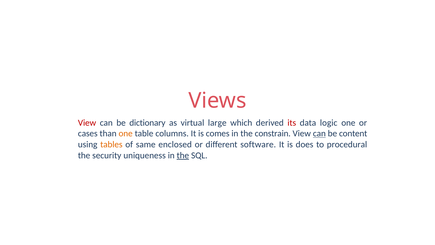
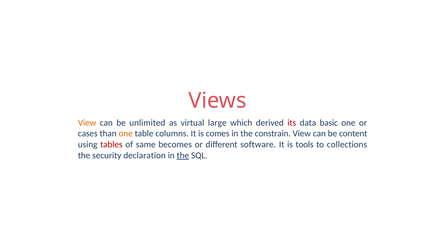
View colour: red -> orange (87, 123)
dictionary: dictionary -> unlimited (147, 123)
logic: logic -> basic (329, 123)
can underline: present -> none (319, 133)
tables colour: orange -> red (111, 144)
enclosed: enclosed -> becomes (175, 144)
does: does -> tools (305, 144)
procedural: procedural -> collections (347, 144)
uniqueness: uniqueness -> declaration (145, 155)
